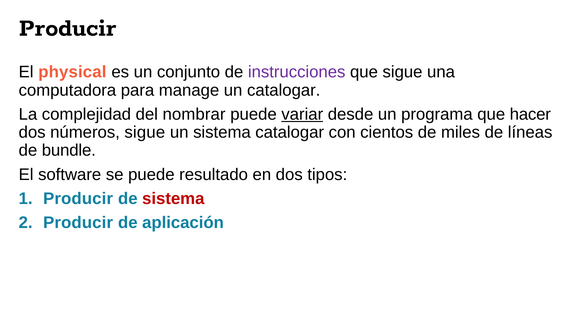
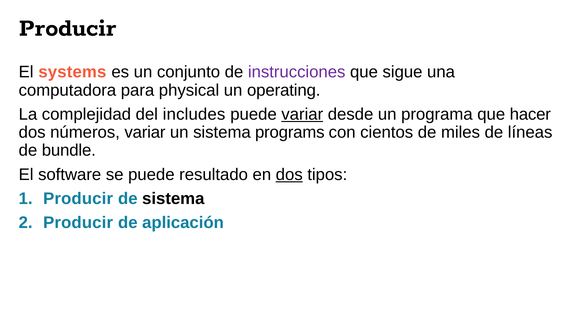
physical: physical -> systems (72, 72)
manage: manage -> physical (189, 90)
un catalogar: catalogar -> operating (284, 90)
nombrar: nombrar -> includes (194, 114)
números sigue: sigue -> variar (145, 132)
sistema catalogar: catalogar -> programs (290, 132)
dos underline: none -> present (289, 174)
sistema colour: red -> black (173, 199)
